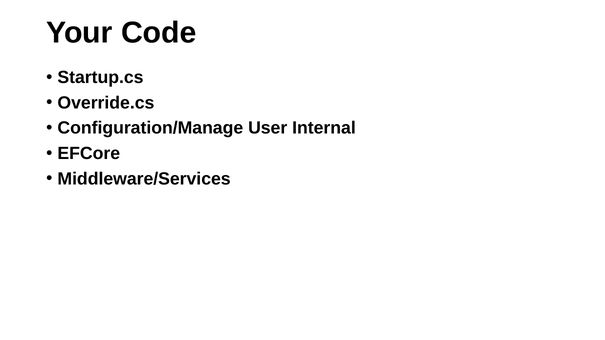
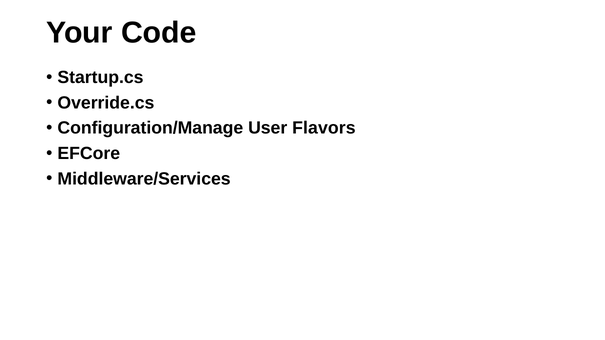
Internal: Internal -> Flavors (324, 128)
